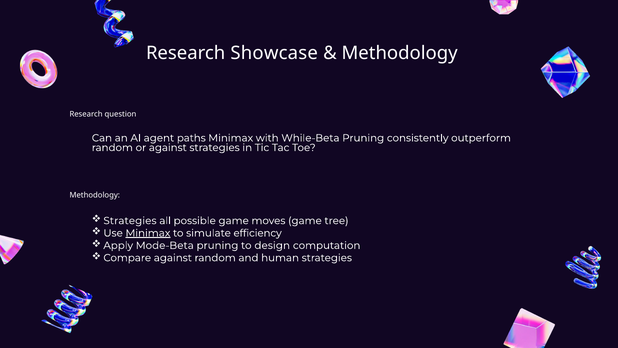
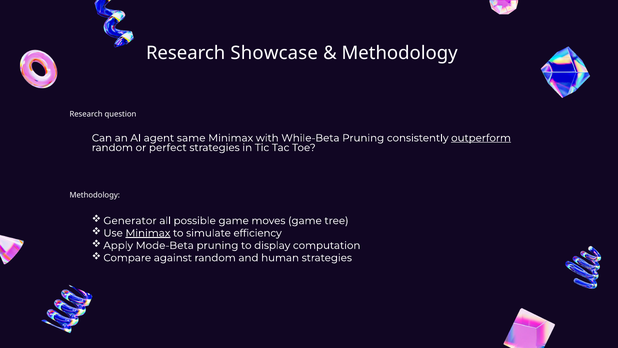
paths: paths -> same (191, 138)
outperform underline: none -> present (481, 138)
or against: against -> perfect (168, 147)
Strategies: Strategies -> Generator (130, 220)
design: design -> display (272, 245)
